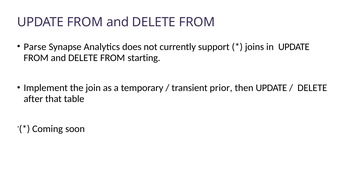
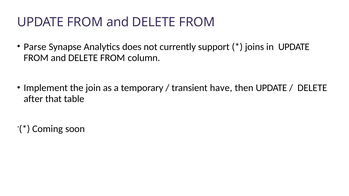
starting: starting -> column (144, 58)
prior: prior -> have (221, 88)
